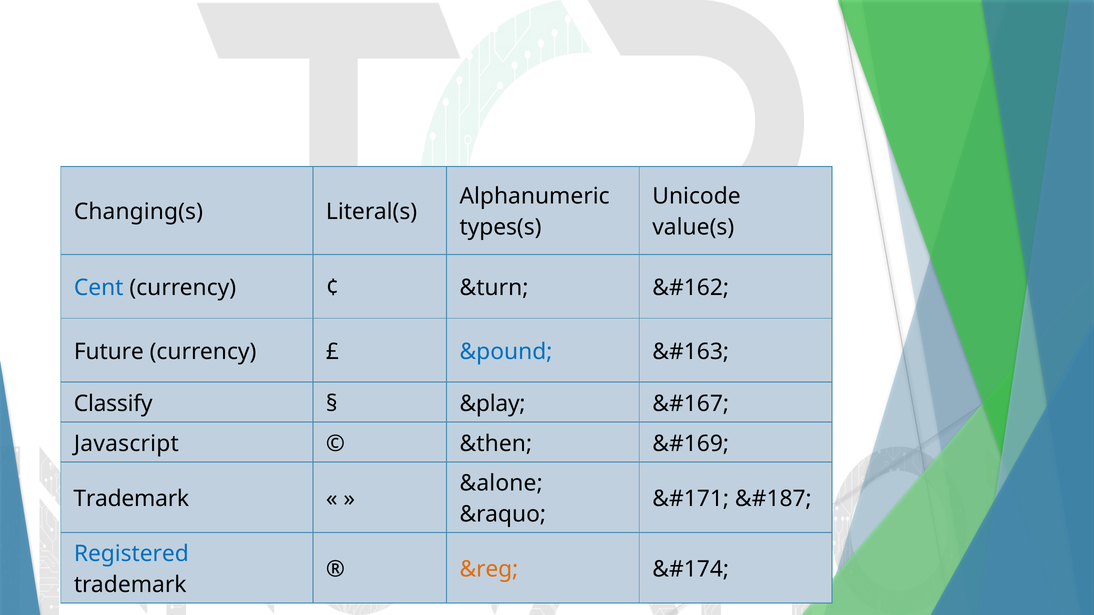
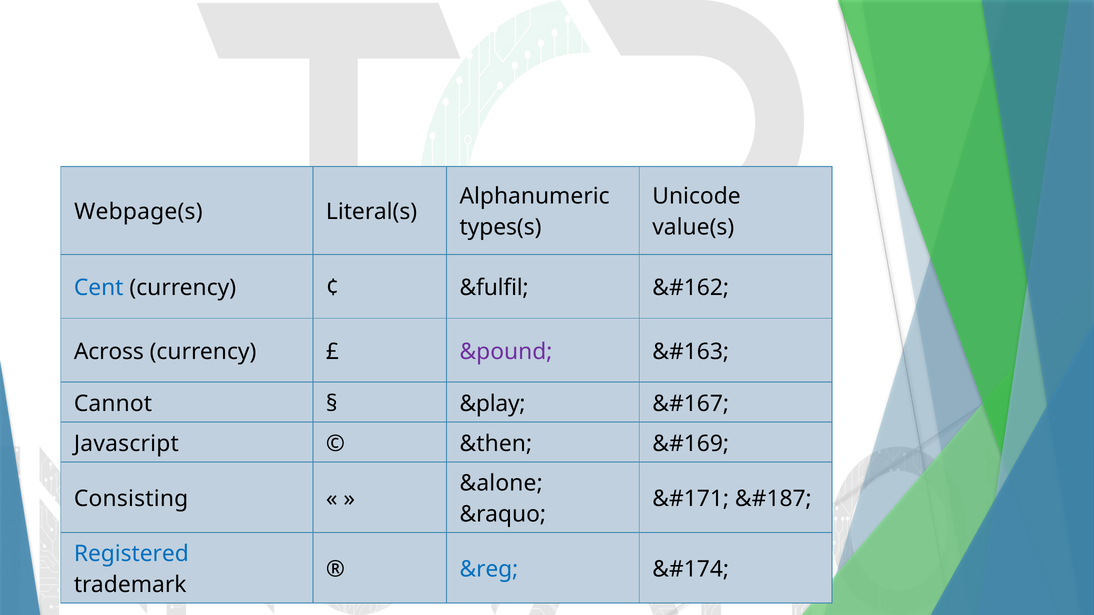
Changing(s: Changing(s -> Webpage(s (138, 212)
&turn: &turn -> &fulfil (494, 288)
Future: Future -> Across (109, 352)
&pound colour: blue -> purple (506, 352)
Classify: Classify -> Cannot (113, 404)
Trademark: Trademark -> Consisting (131, 499)
&reg colour: orange -> blue (489, 570)
